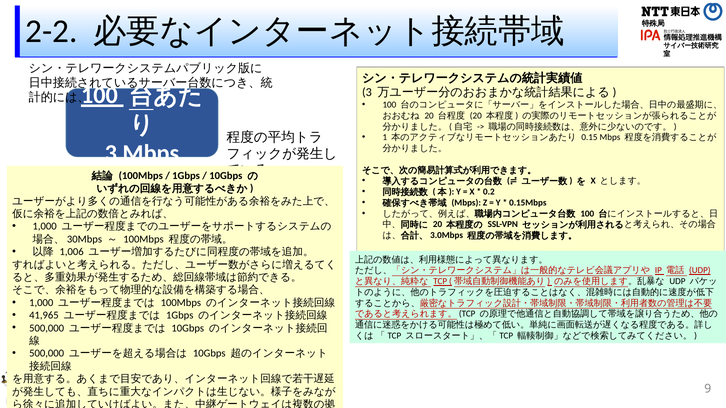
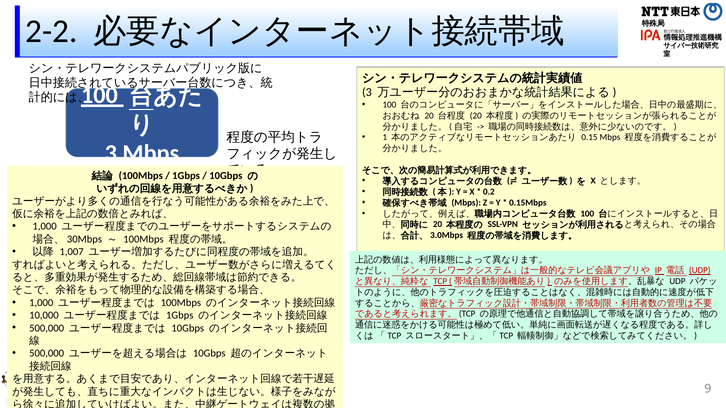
1,006: 1,006 -> 1,007 (72, 252)
41,965: 41,965 -> 10,000 (44, 316)
